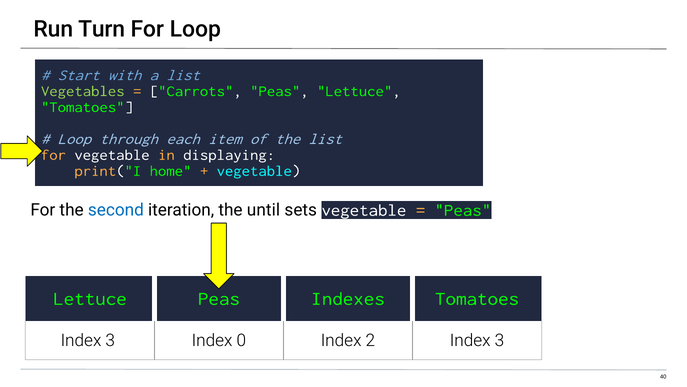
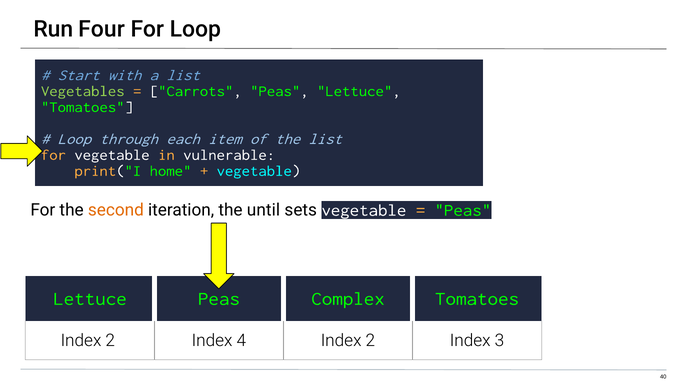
Turn: Turn -> Four (101, 29)
displaying: displaying -> vulnerable (229, 155)
second colour: blue -> orange (116, 210)
Indexes: Indexes -> Complex (348, 298)
3: 3 -> 2 (110, 340)
0: 0 -> 4 (241, 340)
